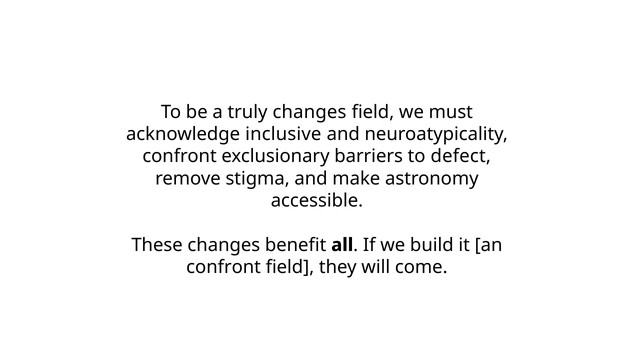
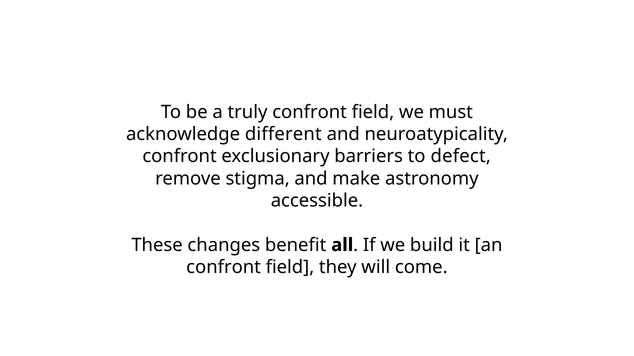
truly changes: changes -> confront (310, 112)
inclusive: inclusive -> different (283, 134)
